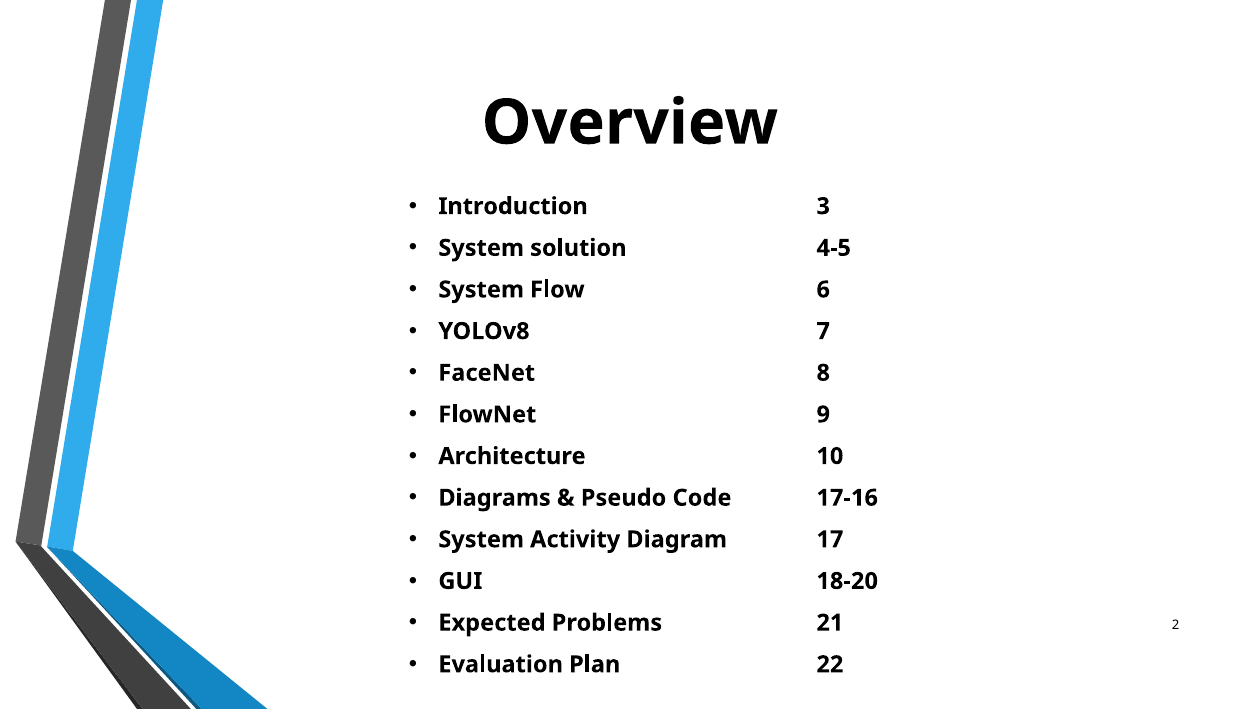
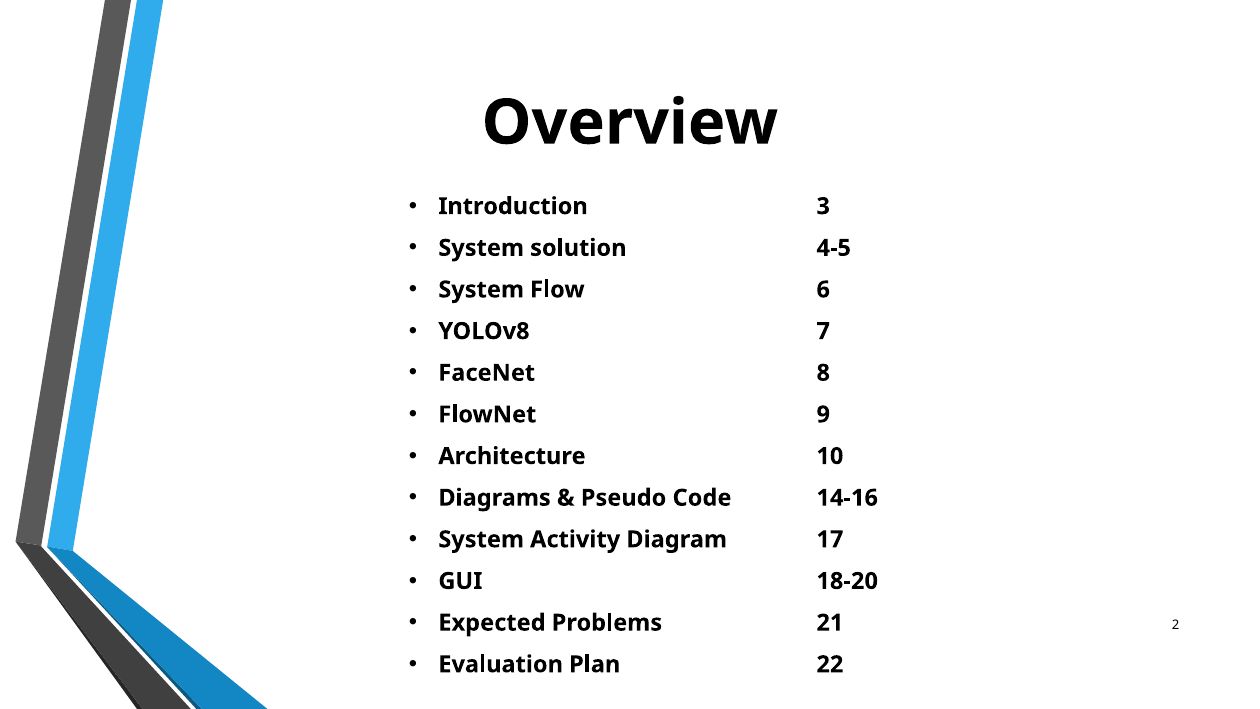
17-16: 17-16 -> 14-16 (847, 498)
